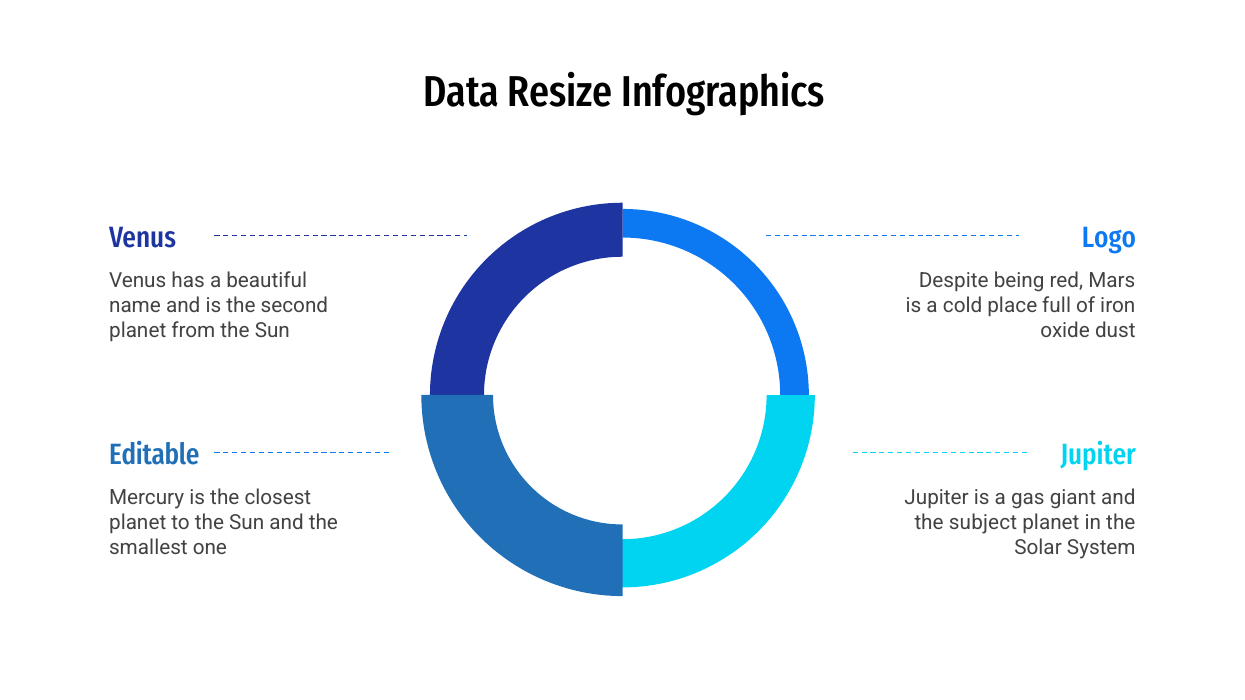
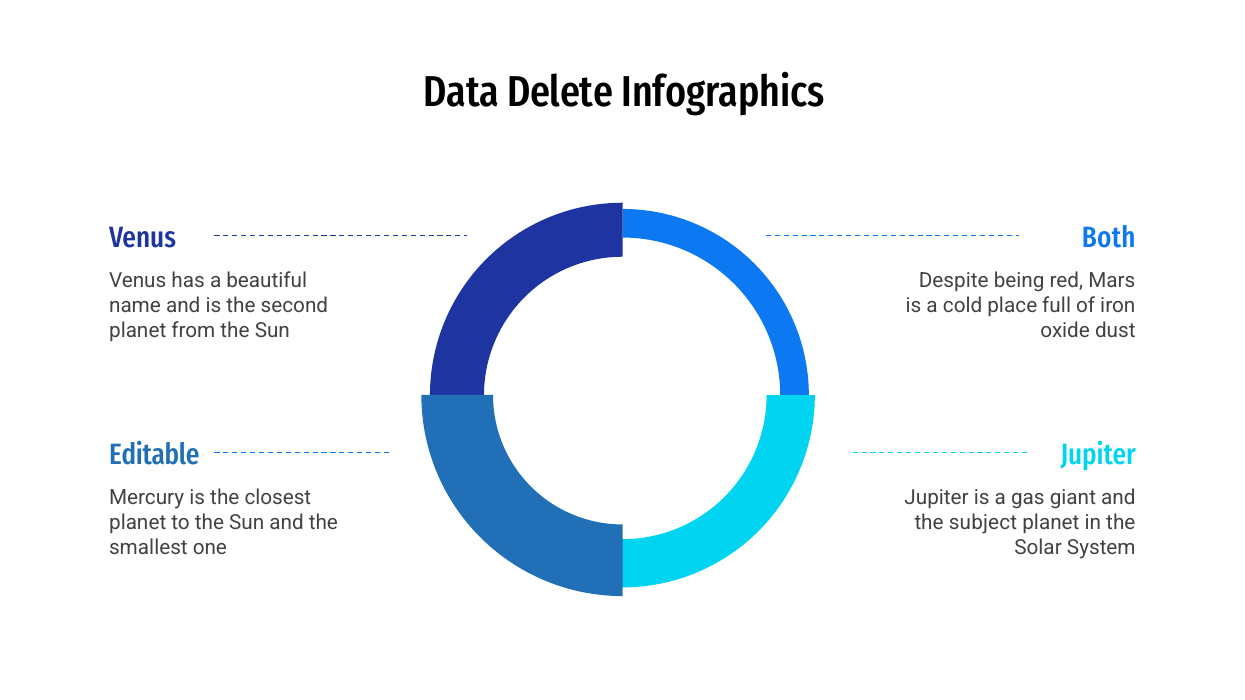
Resize: Resize -> Delete (560, 92)
Logo: Logo -> Both (1109, 238)
